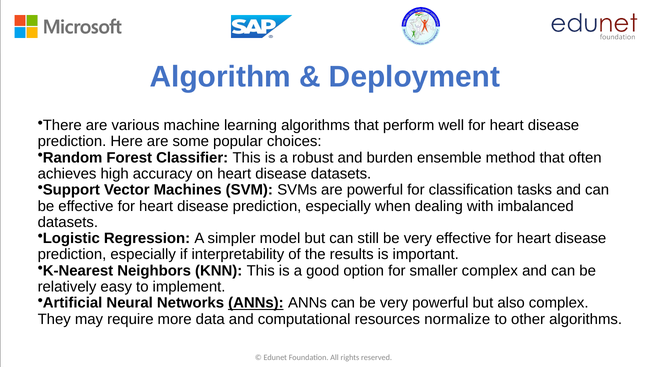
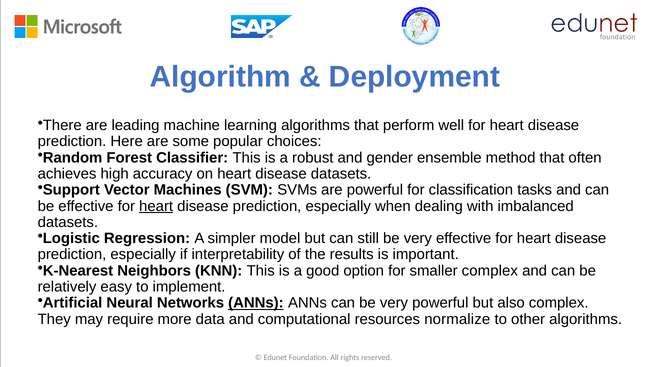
various: various -> leading (136, 125)
burden: burden -> gender (390, 158)
heart underline: none -> present (156, 206)
